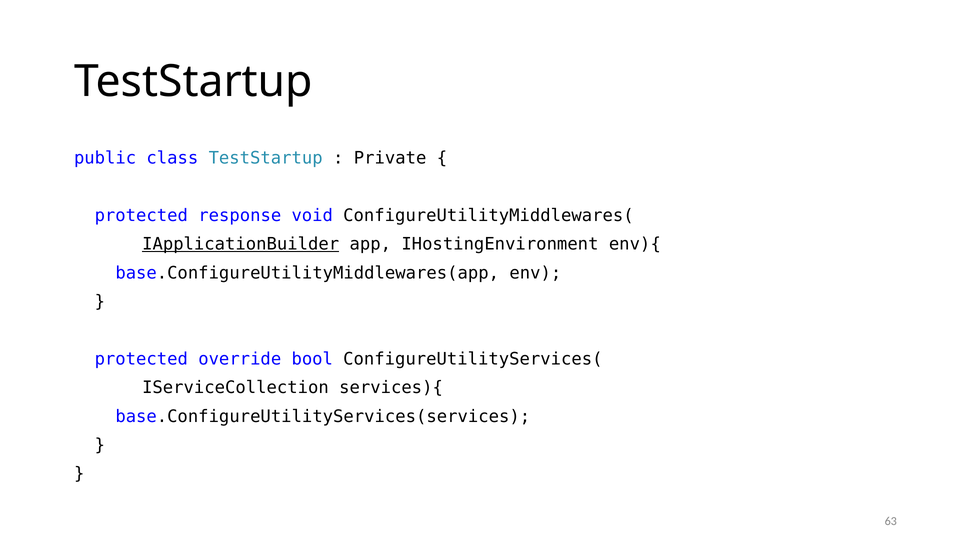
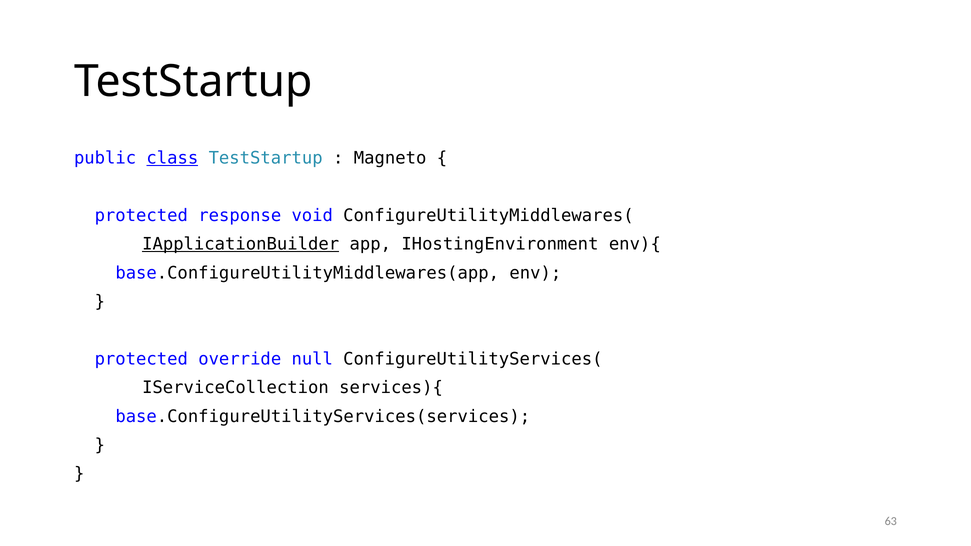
class underline: none -> present (172, 158)
Private: Private -> Magneto (390, 158)
bool: bool -> null (312, 359)
